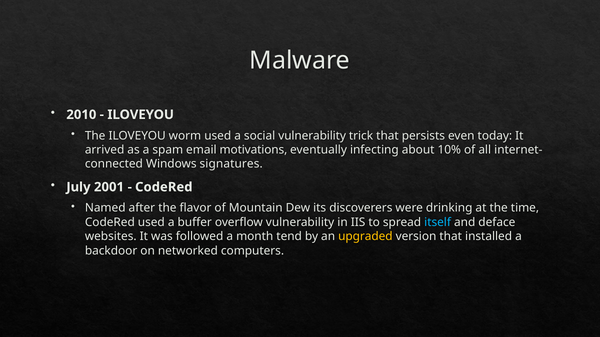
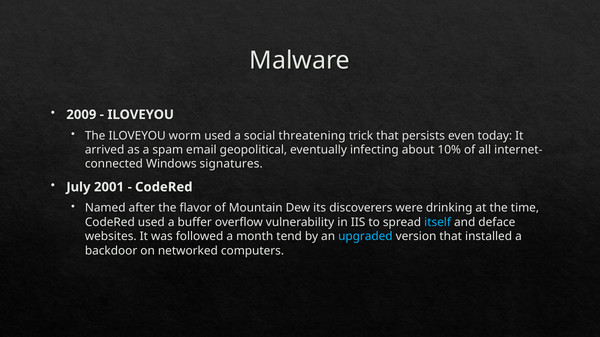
2010: 2010 -> 2009 (81, 115)
social vulnerability: vulnerability -> threatening (312, 136)
motivations: motivations -> geopolitical (253, 150)
upgraded colour: yellow -> light blue (365, 237)
